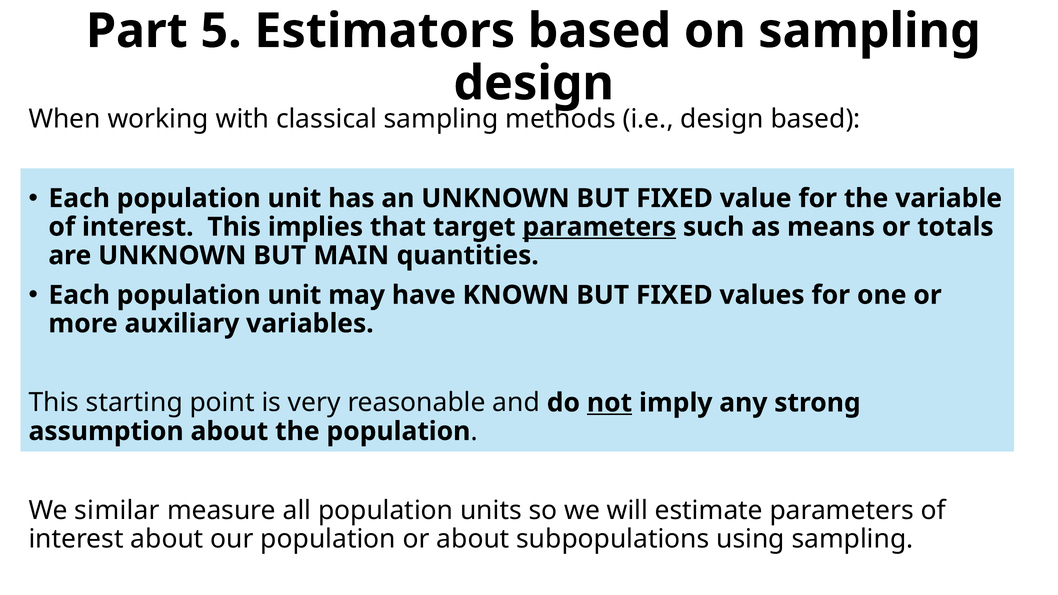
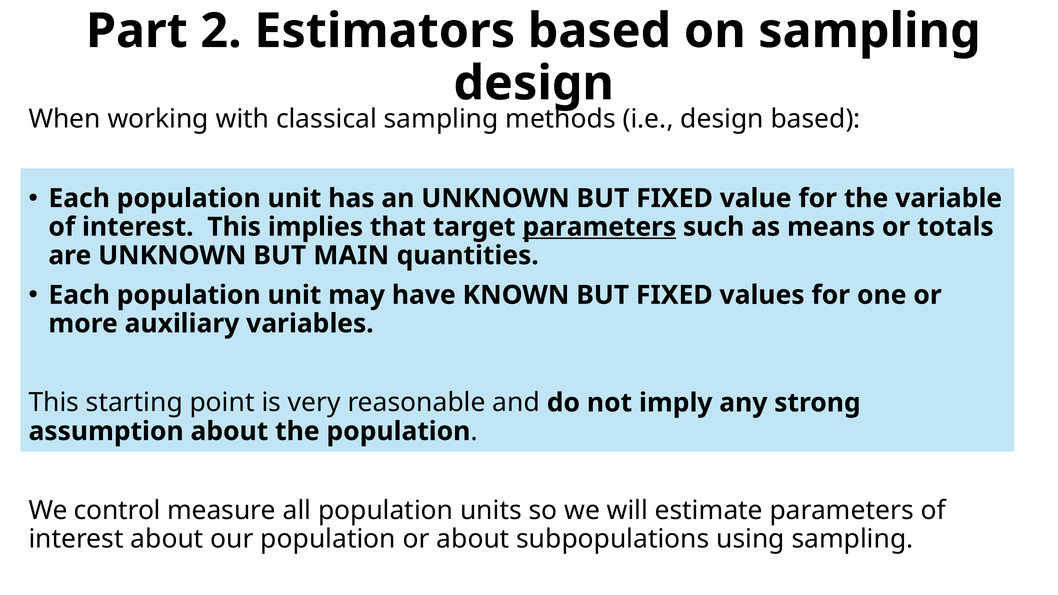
5: 5 -> 2 (221, 31)
not underline: present -> none (610, 403)
similar: similar -> control (117, 511)
